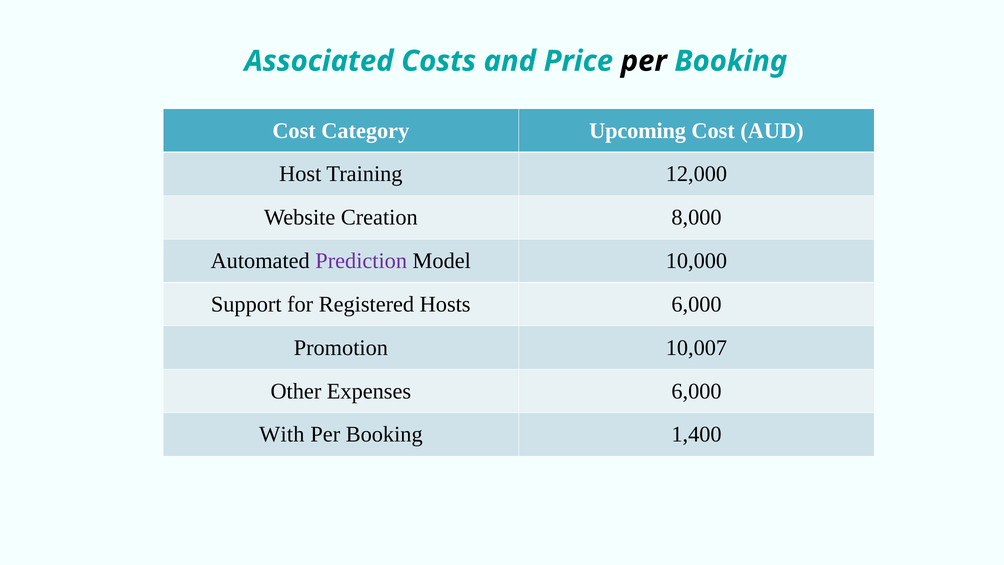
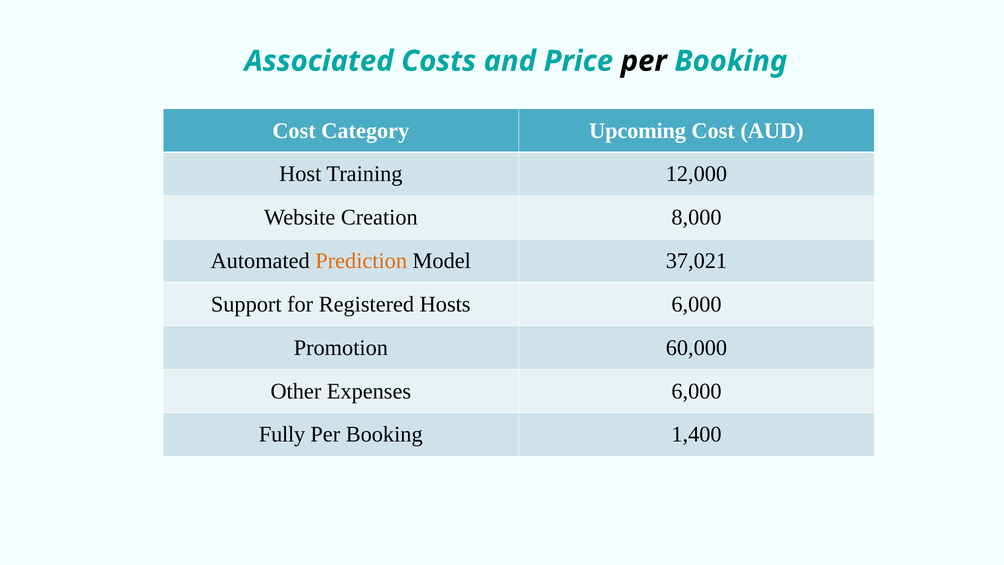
Prediction colour: purple -> orange (361, 261)
10,000: 10,000 -> 37,021 (696, 261)
10,007: 10,007 -> 60,000 (696, 348)
With: With -> Fully (282, 434)
